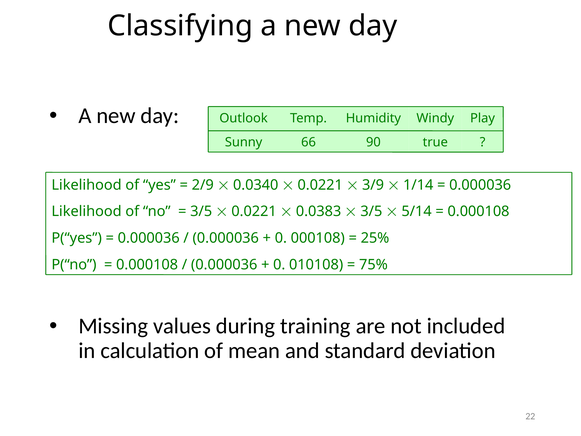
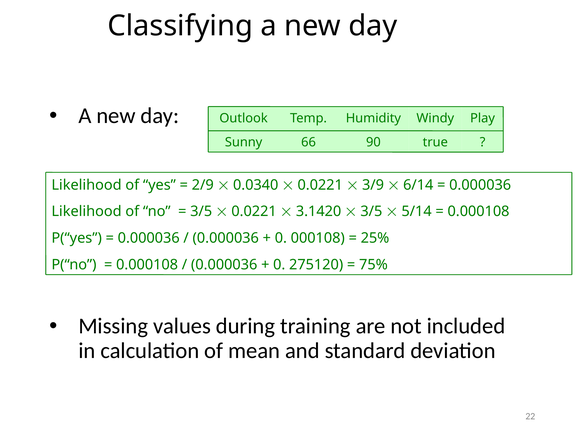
1/14: 1/14 -> 6/14 (418, 185)
0.0383: 0.0383 -> 3.1420 (319, 211)
010108: 010108 -> 275120 (316, 264)
